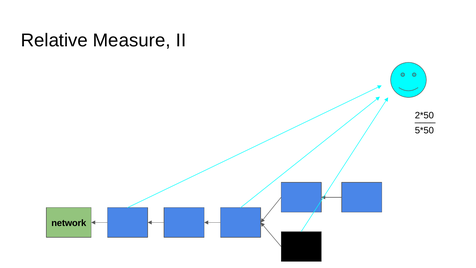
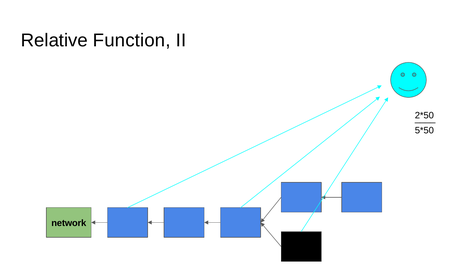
Measure: Measure -> Function (132, 40)
